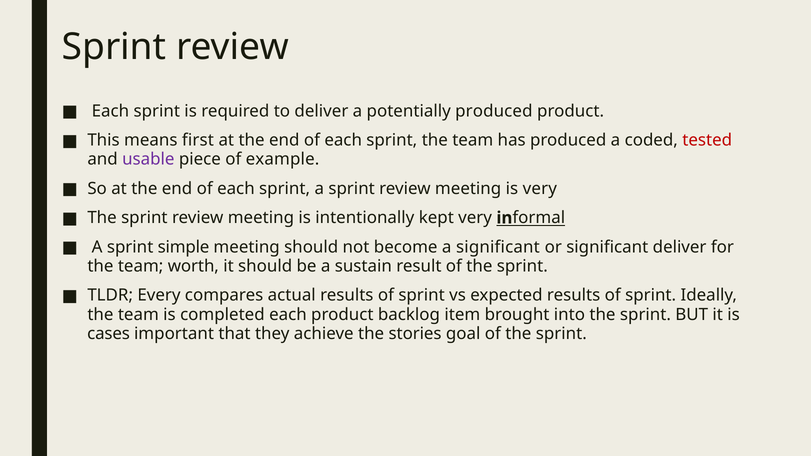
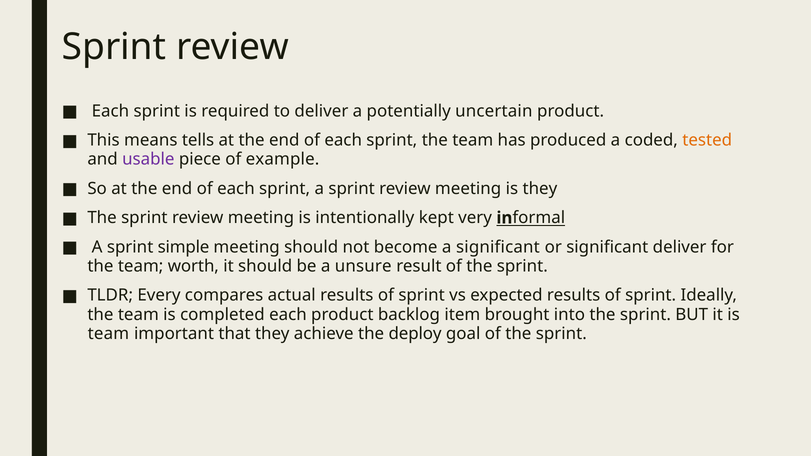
potentially produced: produced -> uncertain (494, 111)
first: first -> tells (198, 140)
tested colour: red -> orange (707, 140)
is very: very -> they (540, 189)
sustain: sustain -> unsure (363, 266)
cases: cases -> team (108, 334)
stories: stories -> deploy (415, 334)
